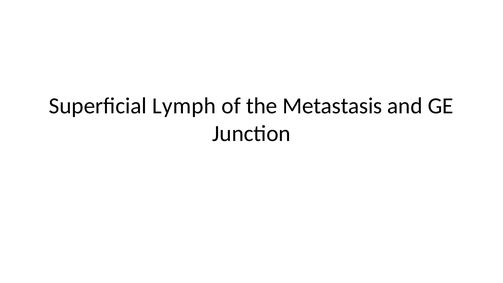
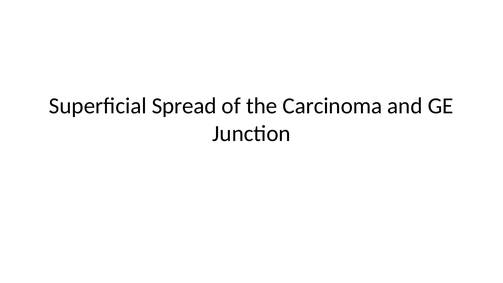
Lymph: Lymph -> Spread (184, 106)
Metastasis: Metastasis -> Carcinoma (332, 106)
